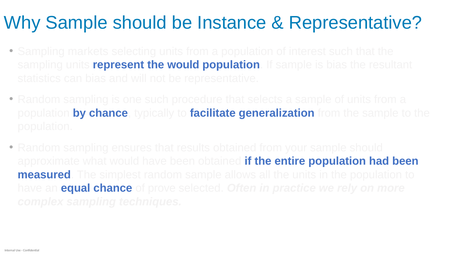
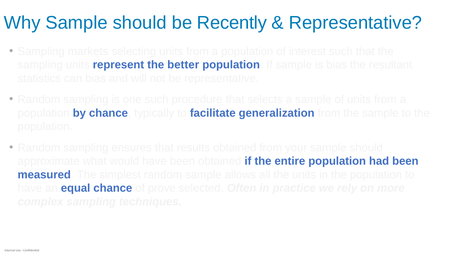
Instance: Instance -> Recently (232, 23)
the would: would -> better (183, 65)
